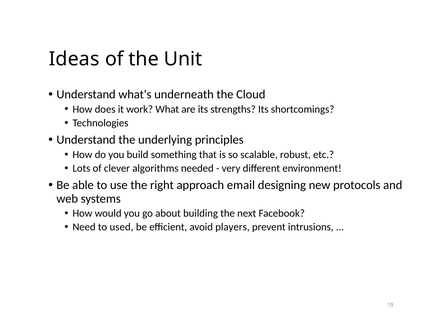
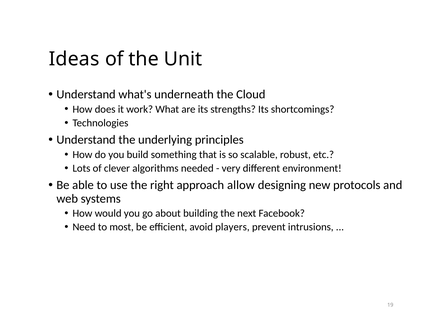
email: email -> allow (241, 185)
used: used -> most (122, 227)
